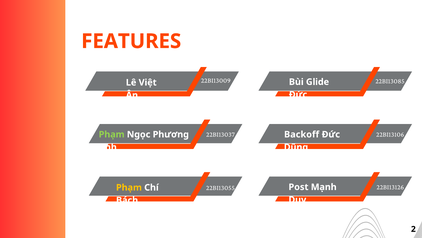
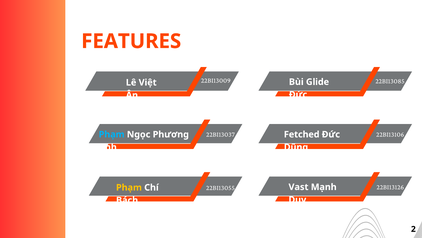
Phạm colour: light green -> light blue (112, 134)
Backoff: Backoff -> Fetched (302, 134)
Post: Post -> Vast (299, 187)
